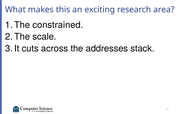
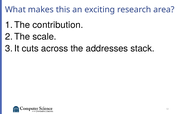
constrained: constrained -> contribution (58, 25)
